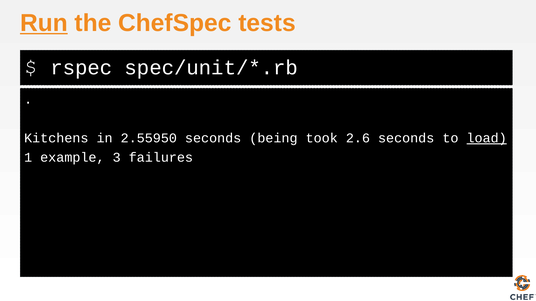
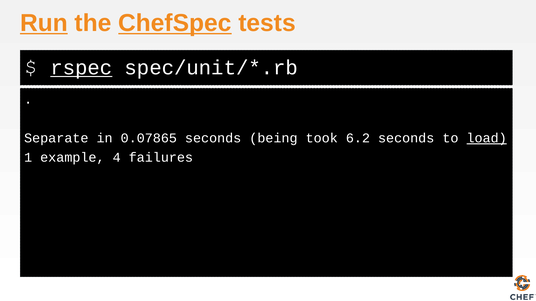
ChefSpec underline: none -> present (175, 23)
rspec underline: none -> present (81, 68)
Kitchens: Kitchens -> Separate (56, 138)
2.55950: 2.55950 -> 0.07865 (149, 138)
2.6: 2.6 -> 6.2 (358, 138)
3: 3 -> 4 (117, 158)
